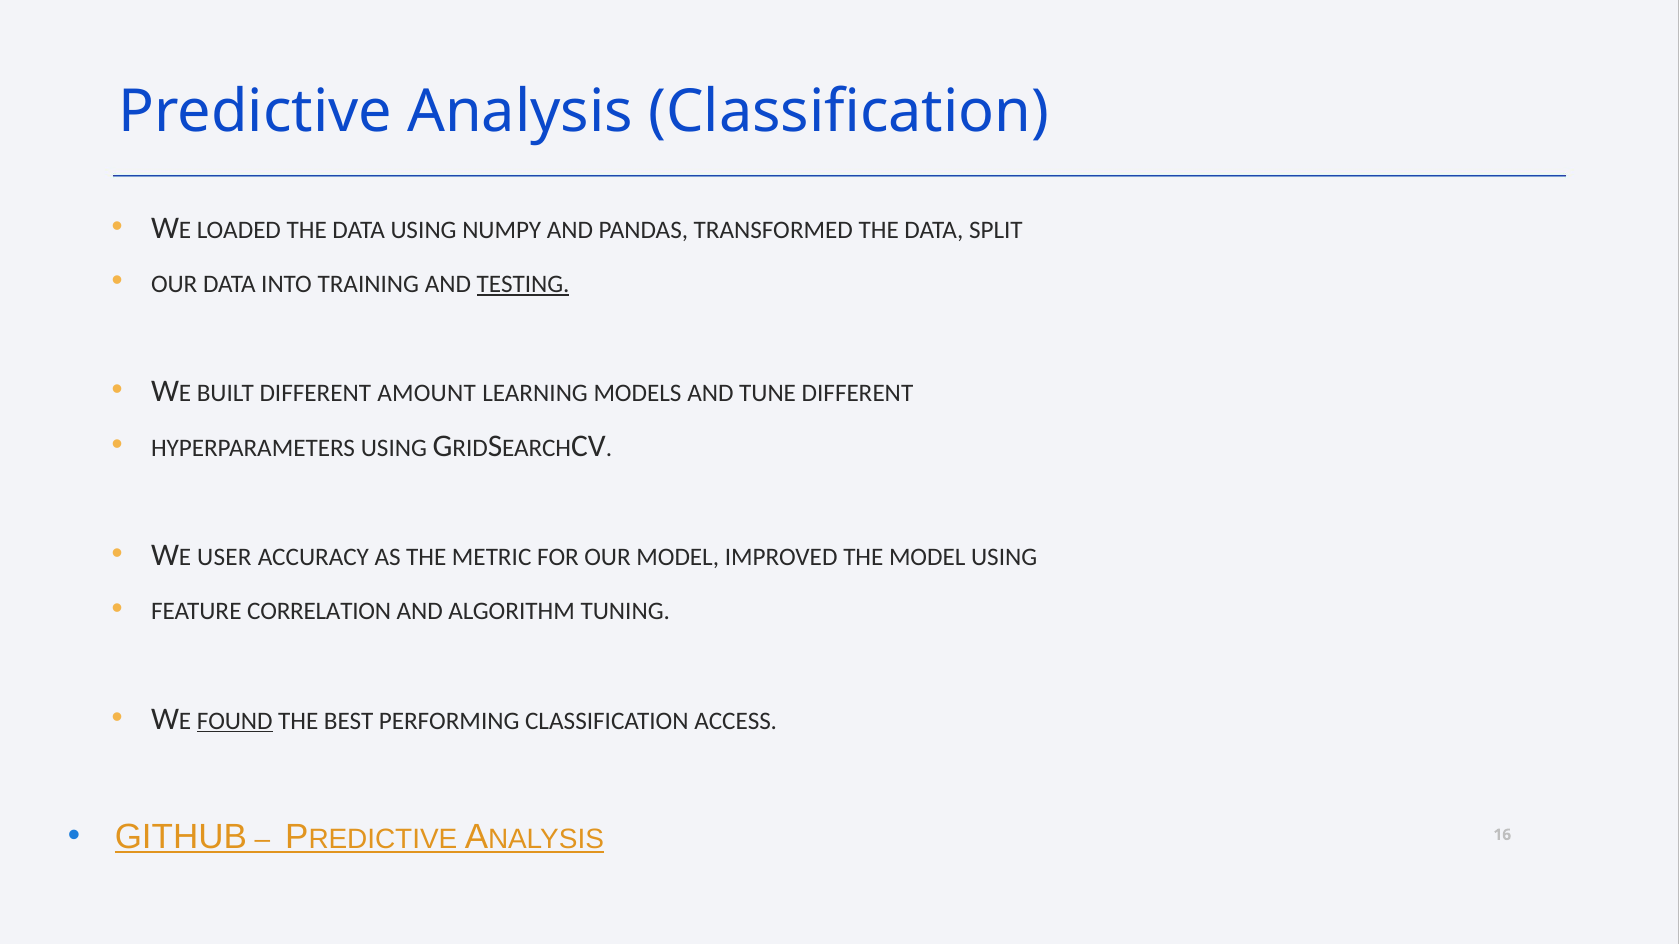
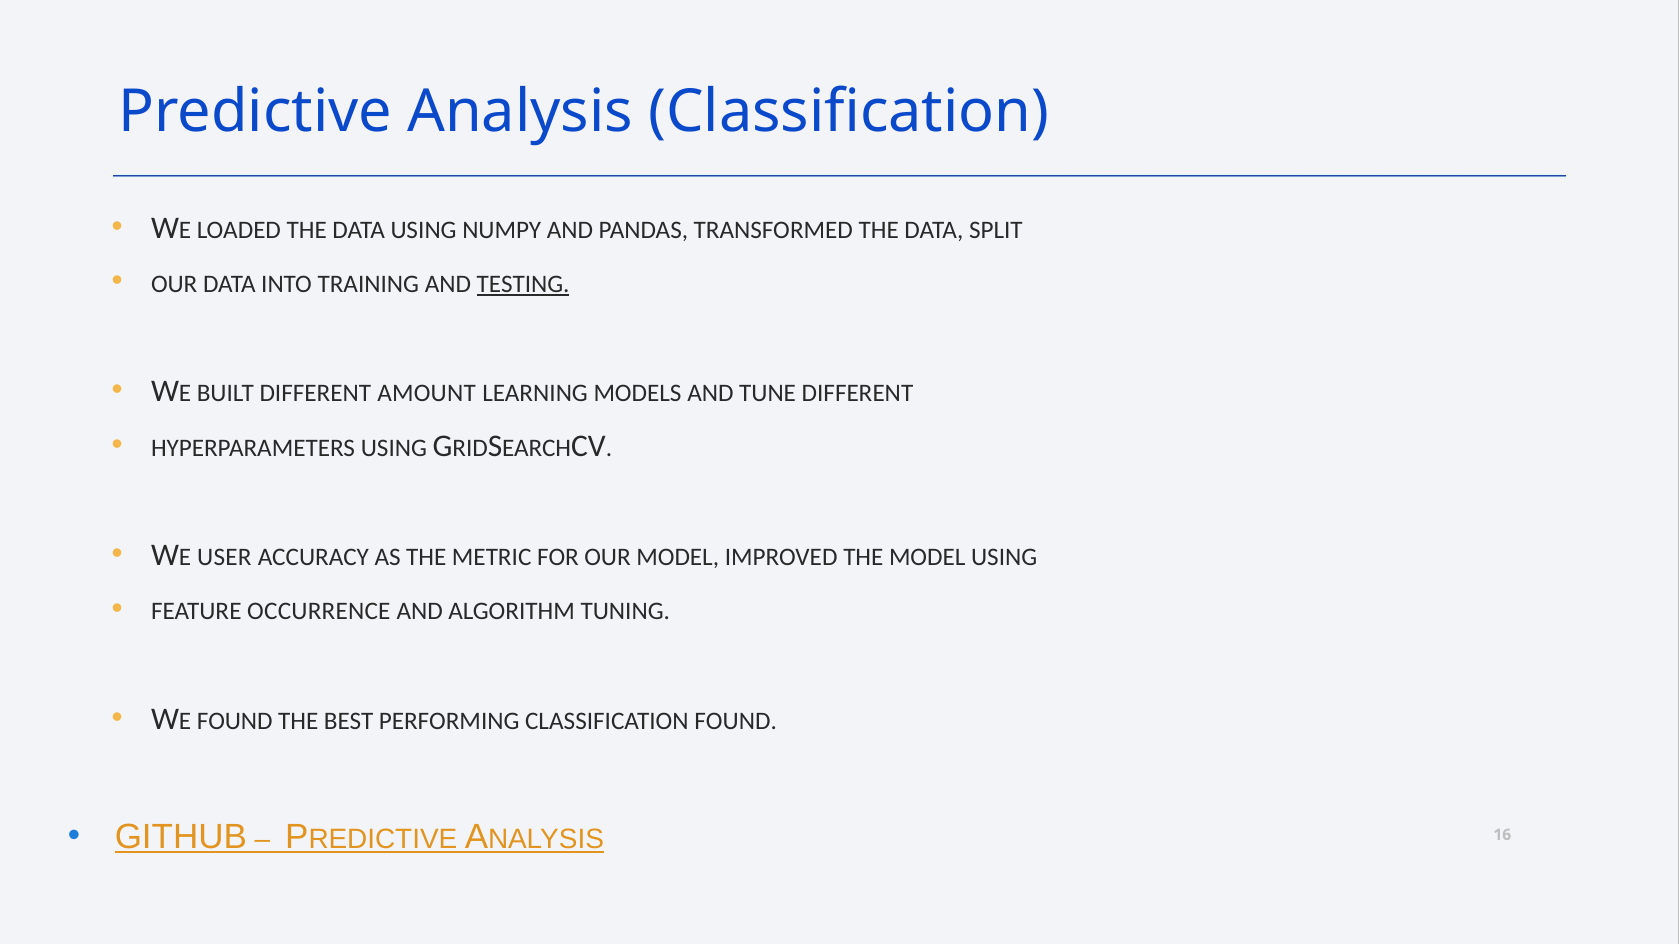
CORRELATION: CORRELATION -> OCCURRENCE (319, 612)
FOUND underline: present -> none (235, 721)
CLASSIFICATION ACCESS: ACCESS -> FOUND (736, 721)
